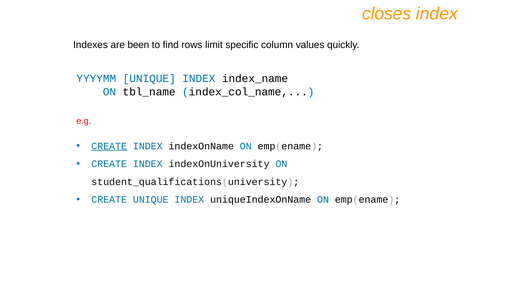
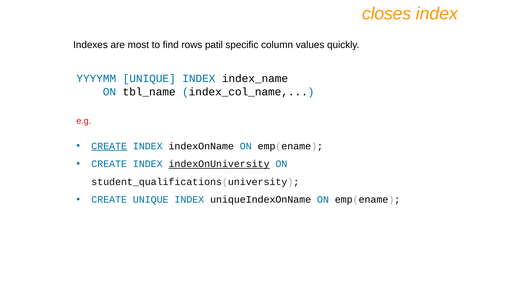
been: been -> most (138, 45)
limit: limit -> patil (214, 45)
indexOnUniversity underline: none -> present (219, 164)
